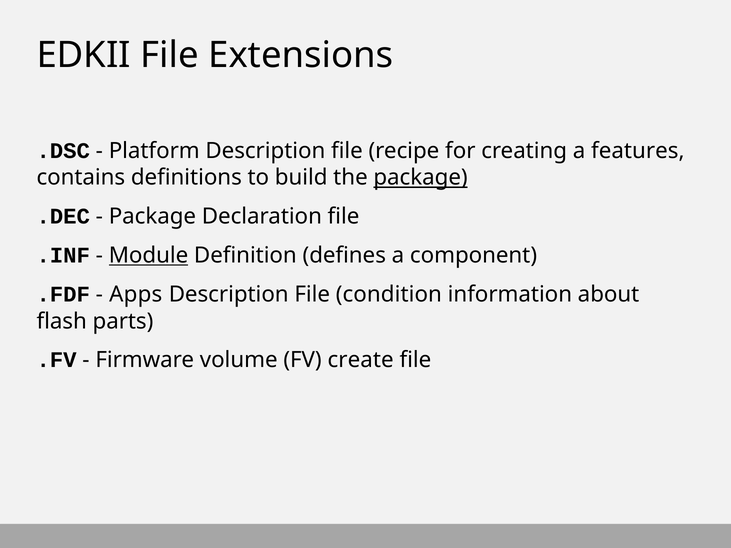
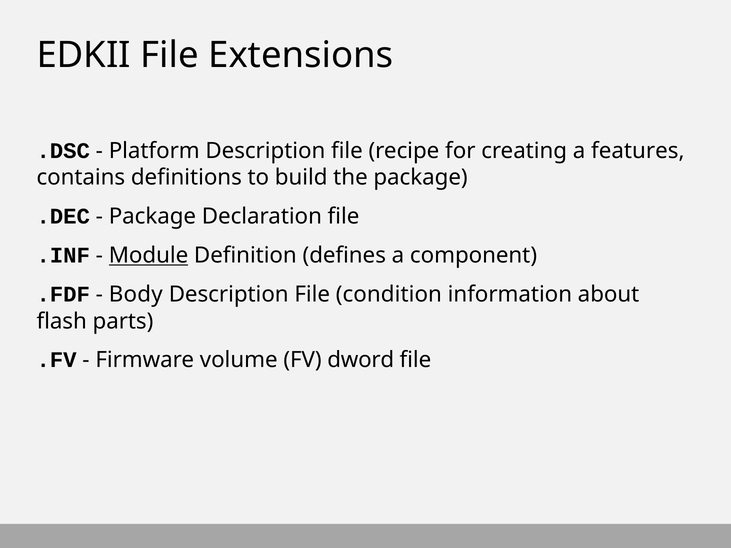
package underline: present -> none (421, 178)
Apps: Apps -> Body (136, 294)
create: create -> dword (361, 360)
